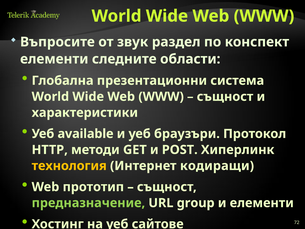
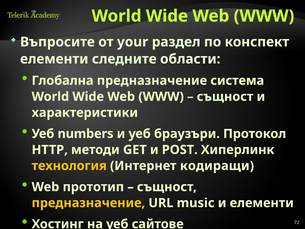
звук: звук -> your (133, 42)
Глобална презентационни: презентационни -> предназначение (152, 81)
available: available -> numbers (86, 134)
предназначение colour: light green -> yellow (88, 203)
group: group -> music (196, 203)
